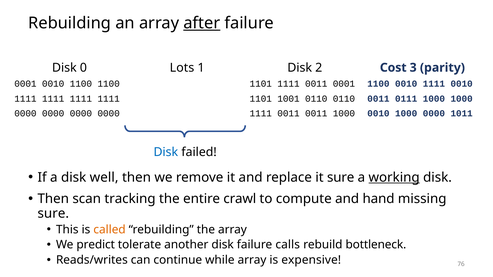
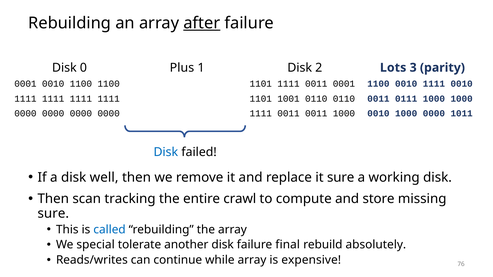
Lots: Lots -> Plus (182, 68)
Cost: Cost -> Lots (393, 68)
working underline: present -> none (394, 178)
hand: hand -> store (379, 199)
called colour: orange -> blue (110, 230)
predict: predict -> special (96, 245)
calls: calls -> final (288, 245)
bottleneck: bottleneck -> absolutely (376, 245)
